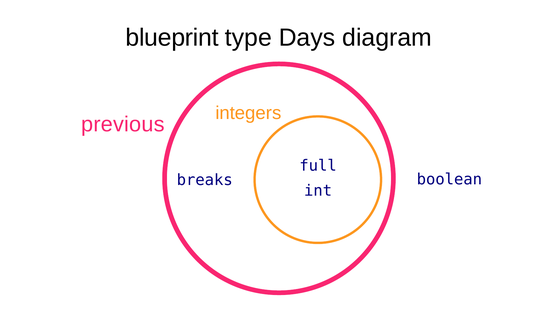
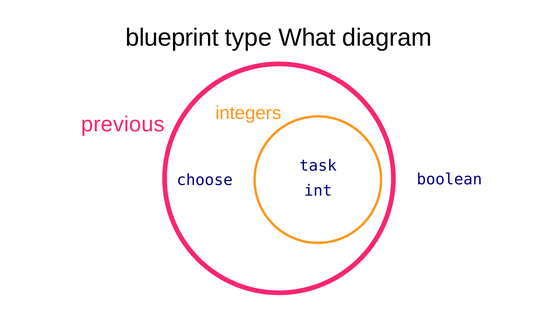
Days: Days -> What (307, 38)
full: full -> task (318, 166)
breaks: breaks -> choose (205, 180)
